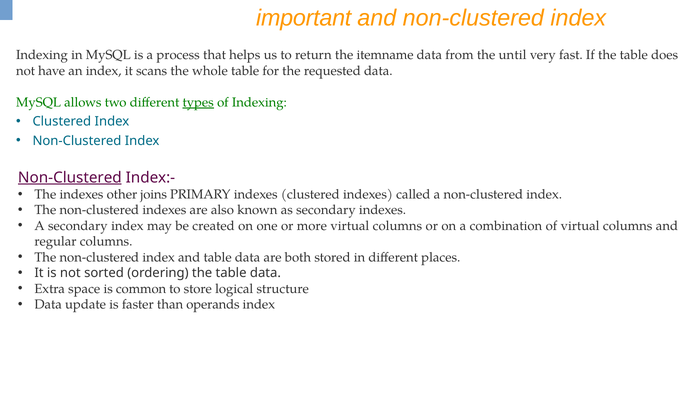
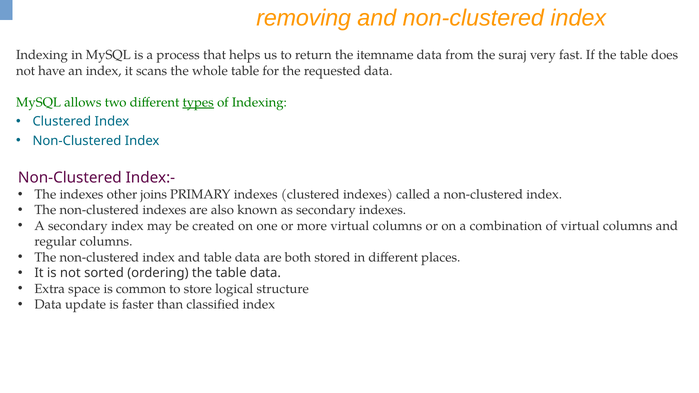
important: important -> removing (304, 18)
until: until -> suraj (513, 55)
Non-Clustered underline: present -> none (70, 178)
operands: operands -> classified (213, 305)
